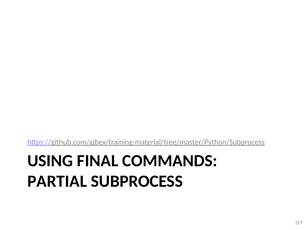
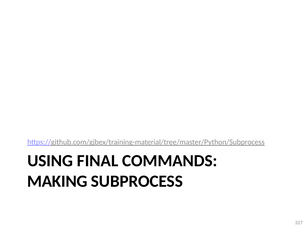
PARTIAL: PARTIAL -> MAKING (57, 181)
